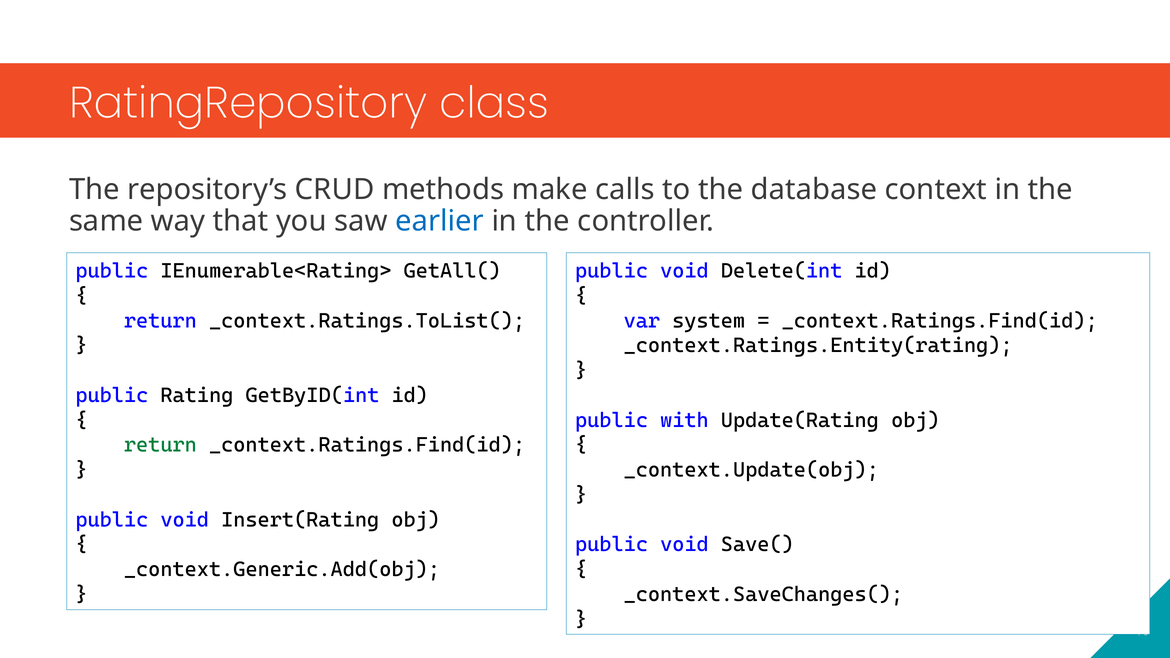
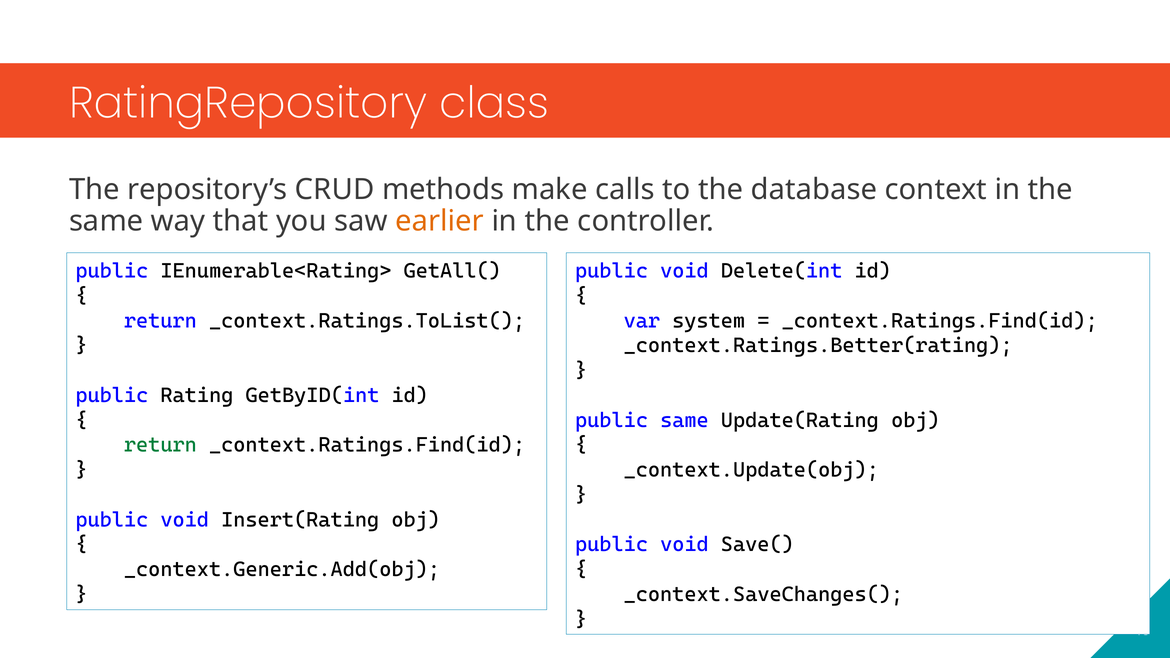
earlier colour: blue -> orange (440, 221)
_context.Ratings.Entity(rating: _context.Ratings.Entity(rating -> _context.Ratings.Better(rating (818, 346)
public with: with -> same (684, 420)
